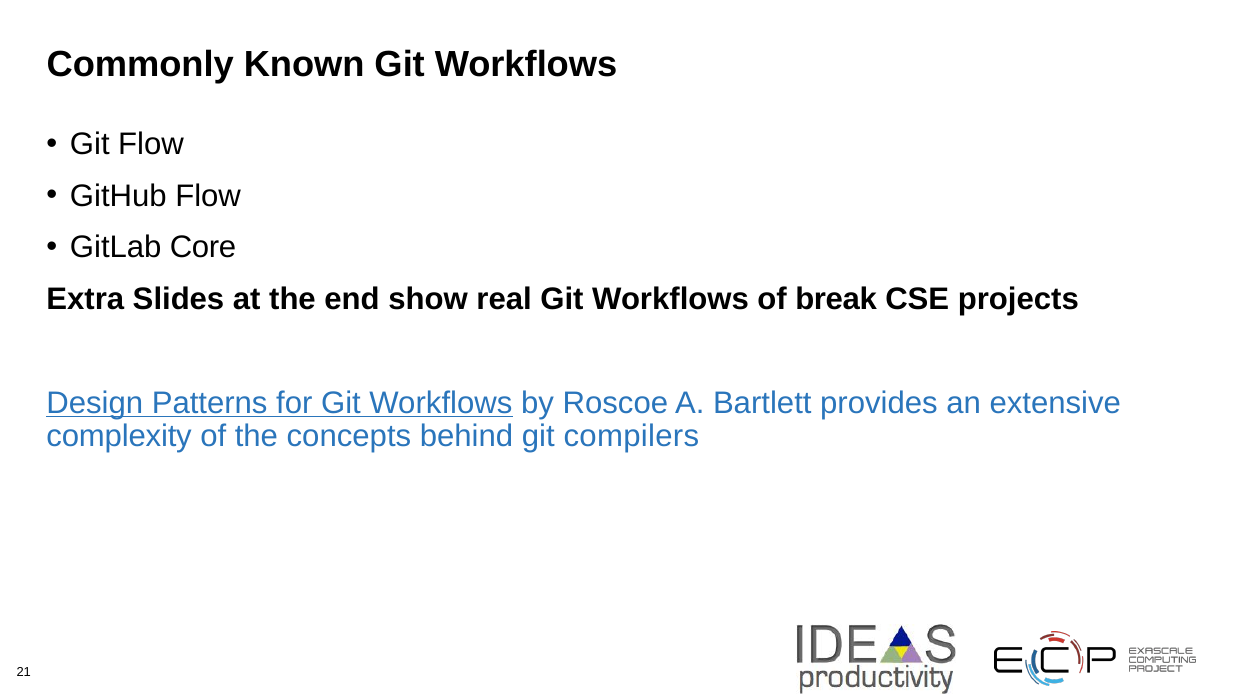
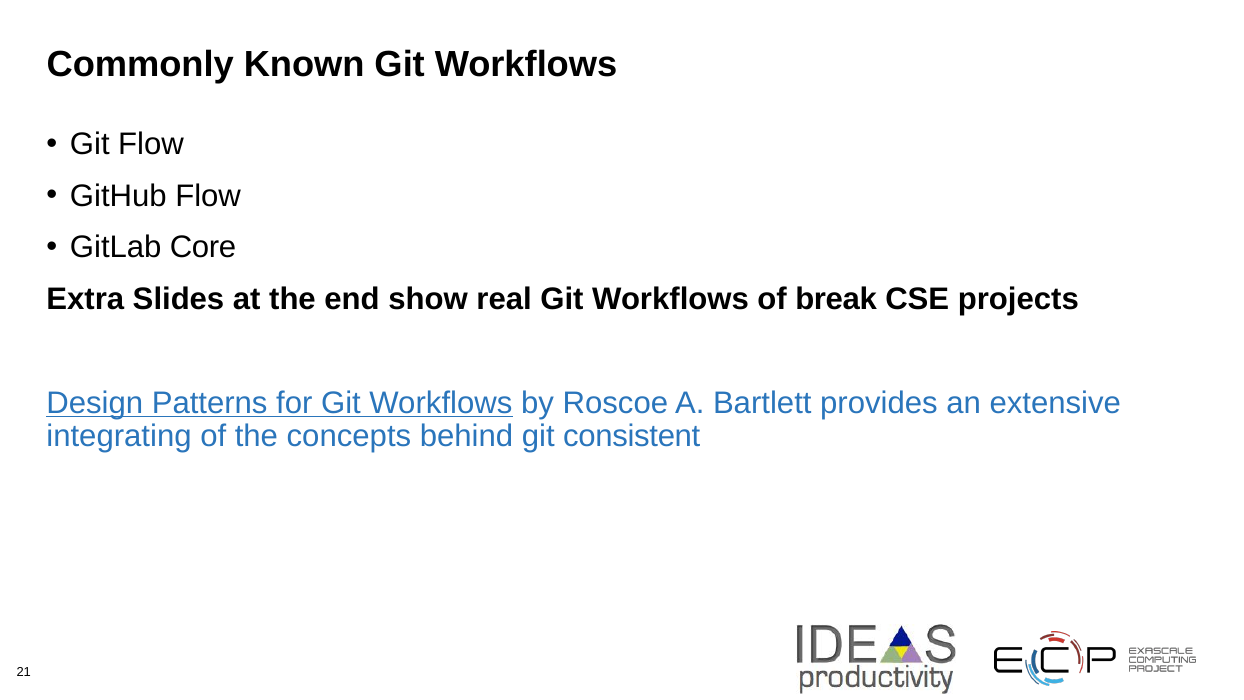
complexity: complexity -> integrating (119, 436)
compilers: compilers -> consistent (632, 436)
